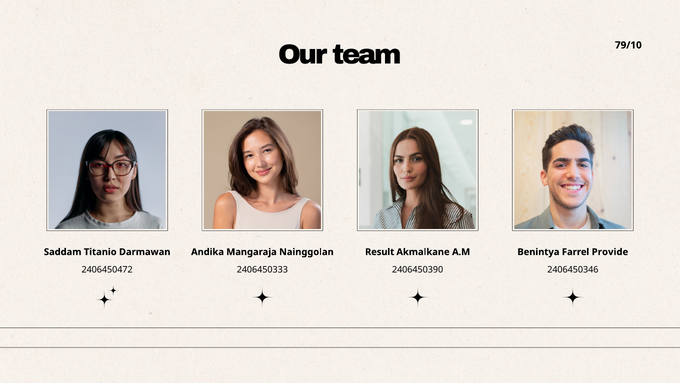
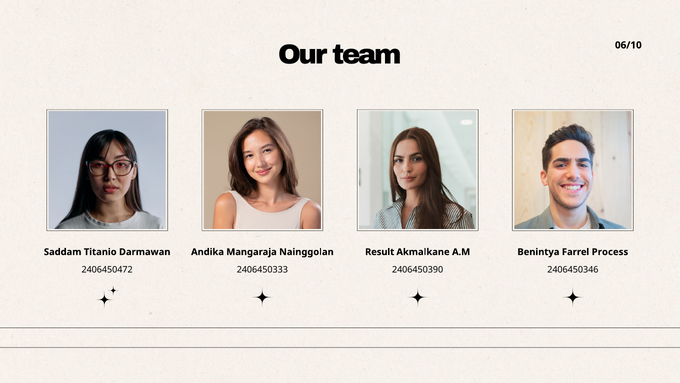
79/10: 79/10 -> 06/10 (628, 45)
Provide: Provide -> Process (610, 252)
